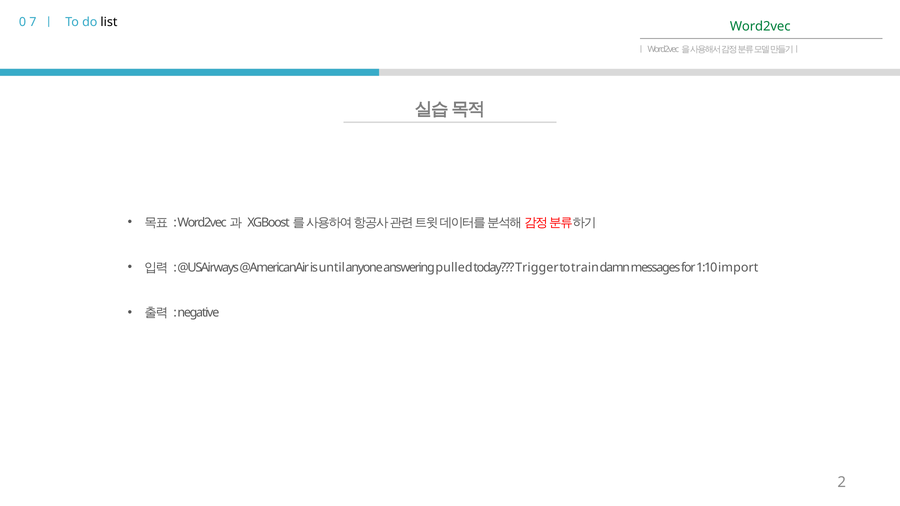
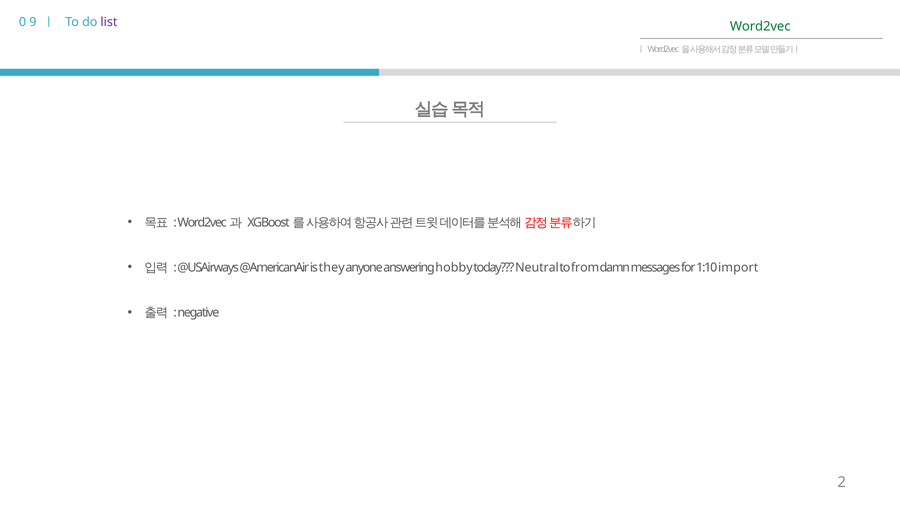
7: 7 -> 9 (33, 22)
list colour: black -> purple (109, 22)
until: until -> they (332, 268)
pulled: pulled -> hobby (454, 268)
Trigger: Trigger -> Neutral (537, 268)
train: train -> from (585, 268)
